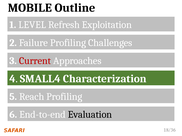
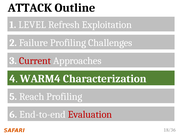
MOBILE: MOBILE -> ATTACK (30, 8)
SMALL4: SMALL4 -> WARM4 (40, 79)
Evaluation colour: black -> red (90, 115)
